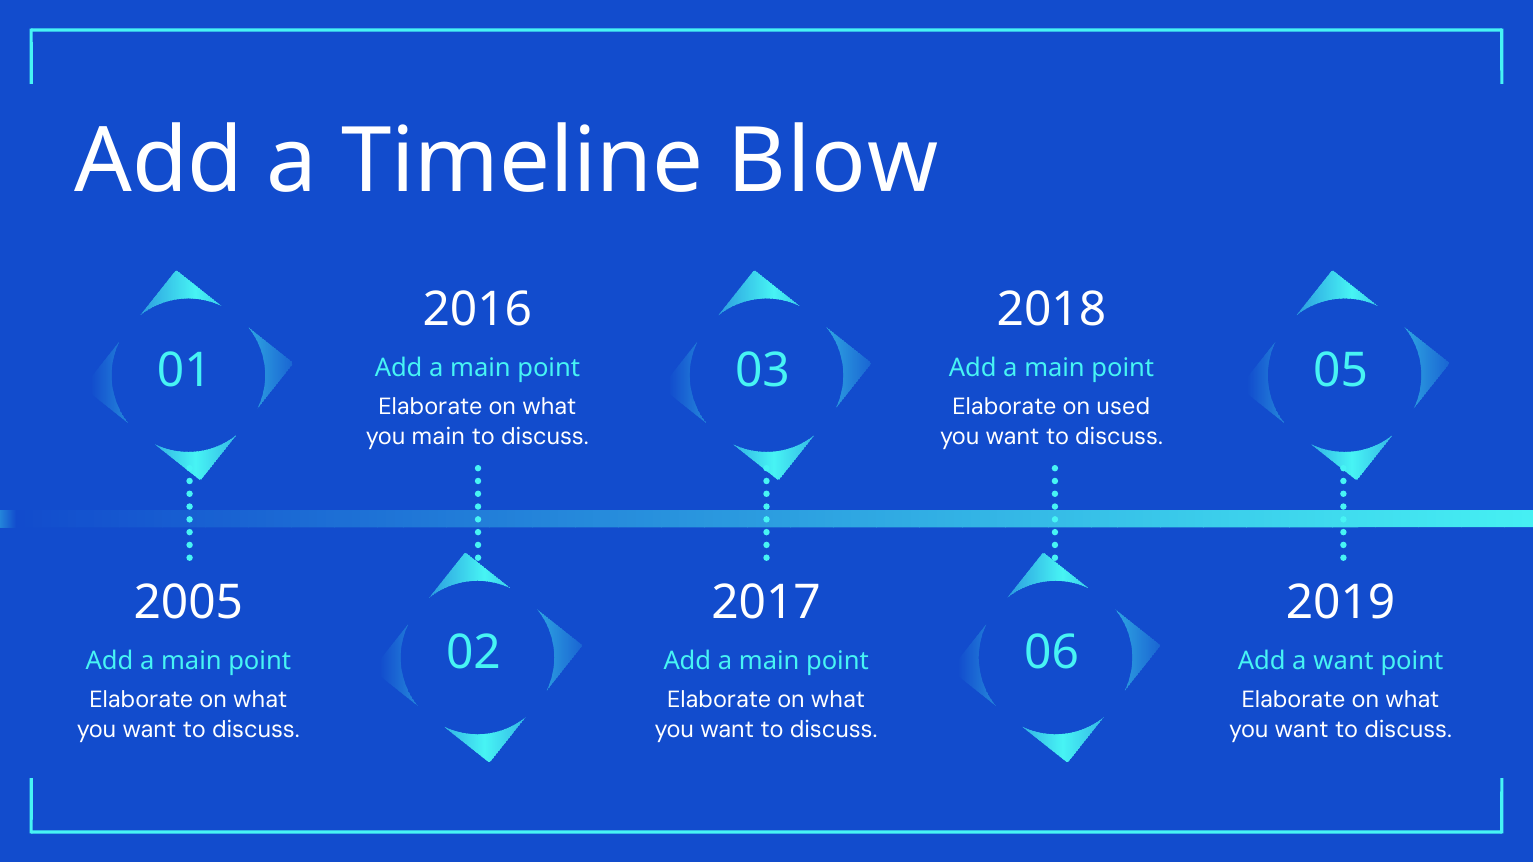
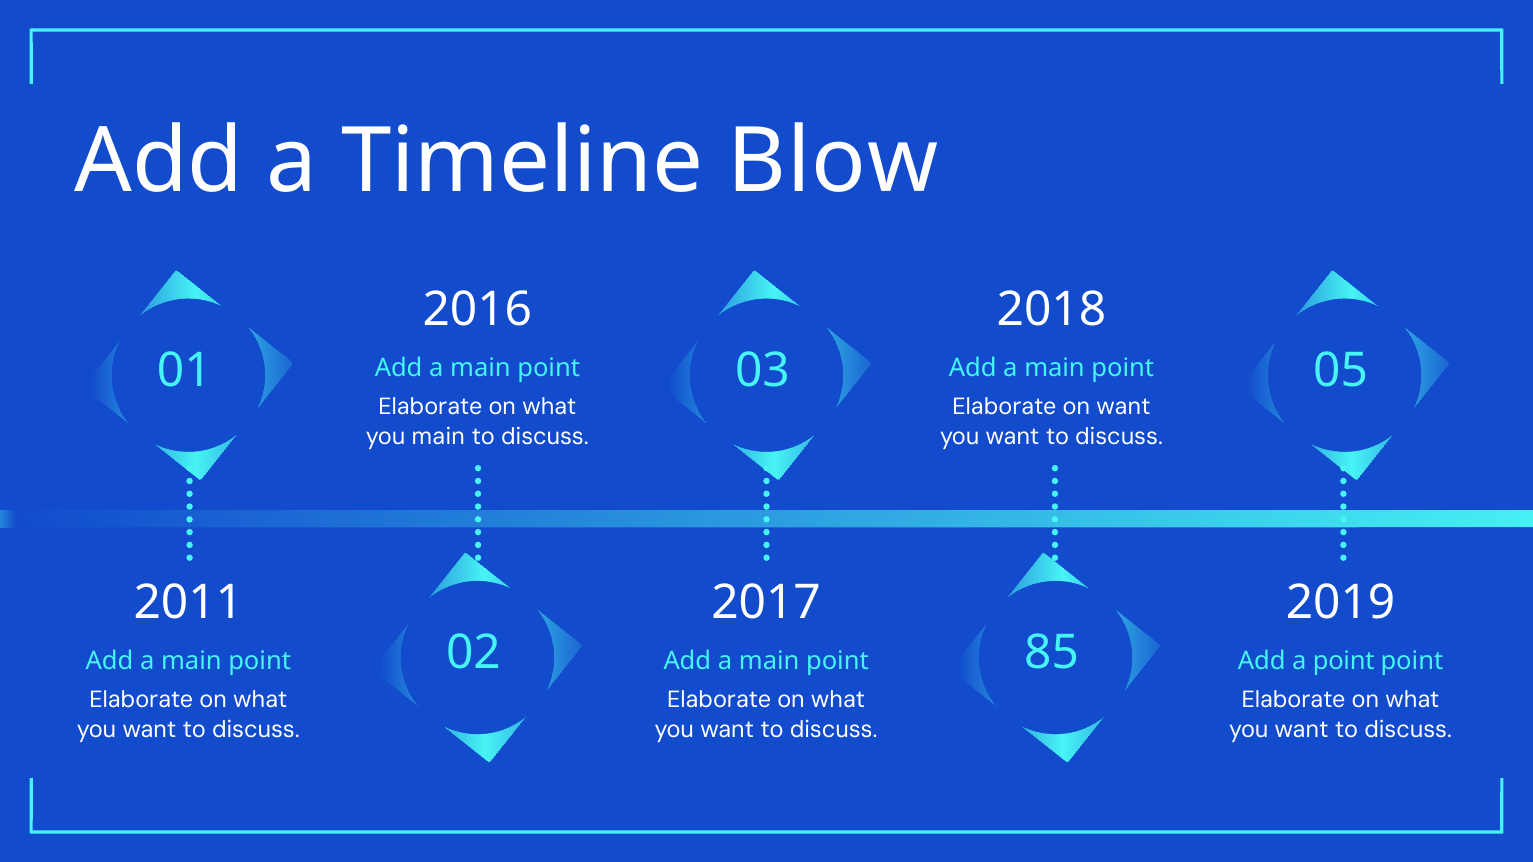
on used: used -> want (1123, 407)
2005: 2005 -> 2011 (188, 603)
06: 06 -> 85 (1052, 653)
a want: want -> point (1344, 661)
